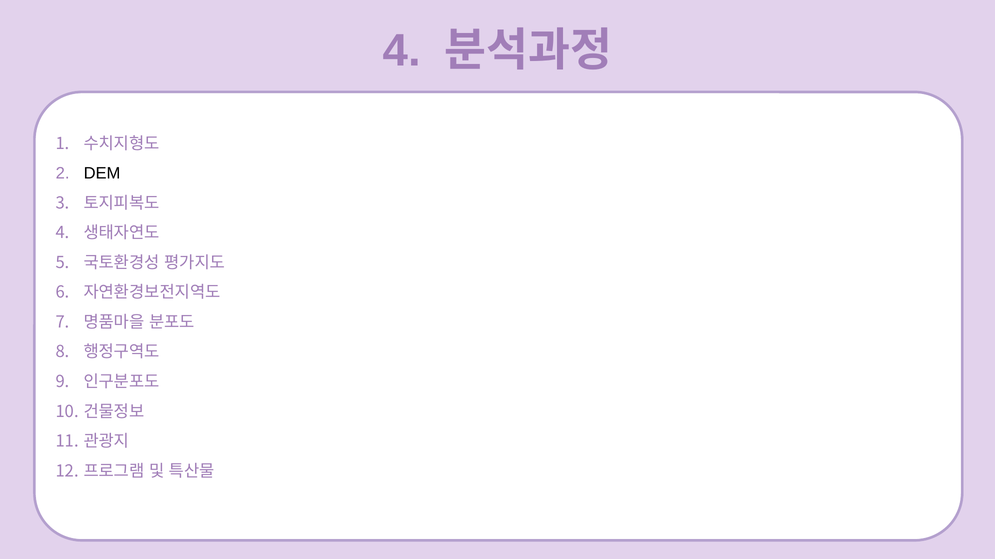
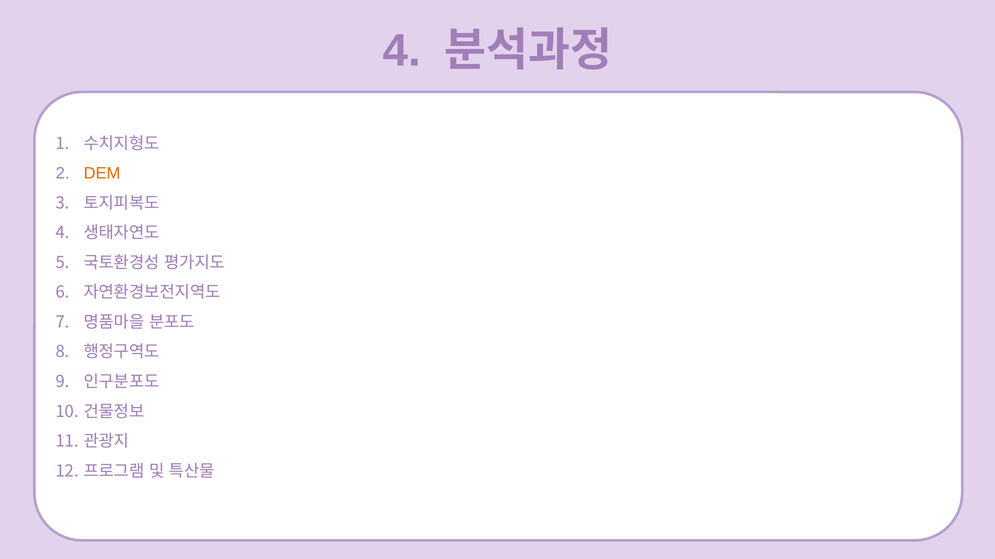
DEM colour: black -> orange (102, 174)
